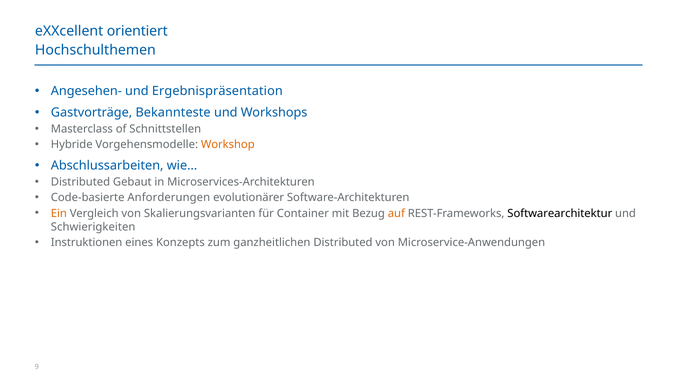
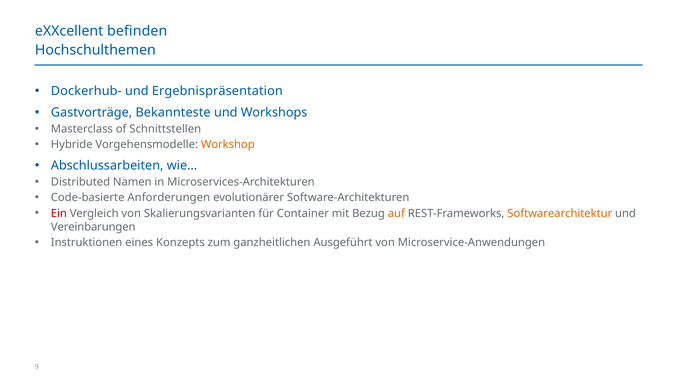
orientiert: orientiert -> befinden (137, 31)
Angesehen-: Angesehen- -> Dockerhub- (86, 91)
Gebaut: Gebaut -> Namen (132, 182)
Ein colour: orange -> red (59, 213)
Softwarearchitektur colour: black -> orange (560, 213)
Schwierigkeiten: Schwierigkeiten -> Vereinbarungen (93, 227)
ganzheitlichen Distributed: Distributed -> Ausgeführt (343, 242)
